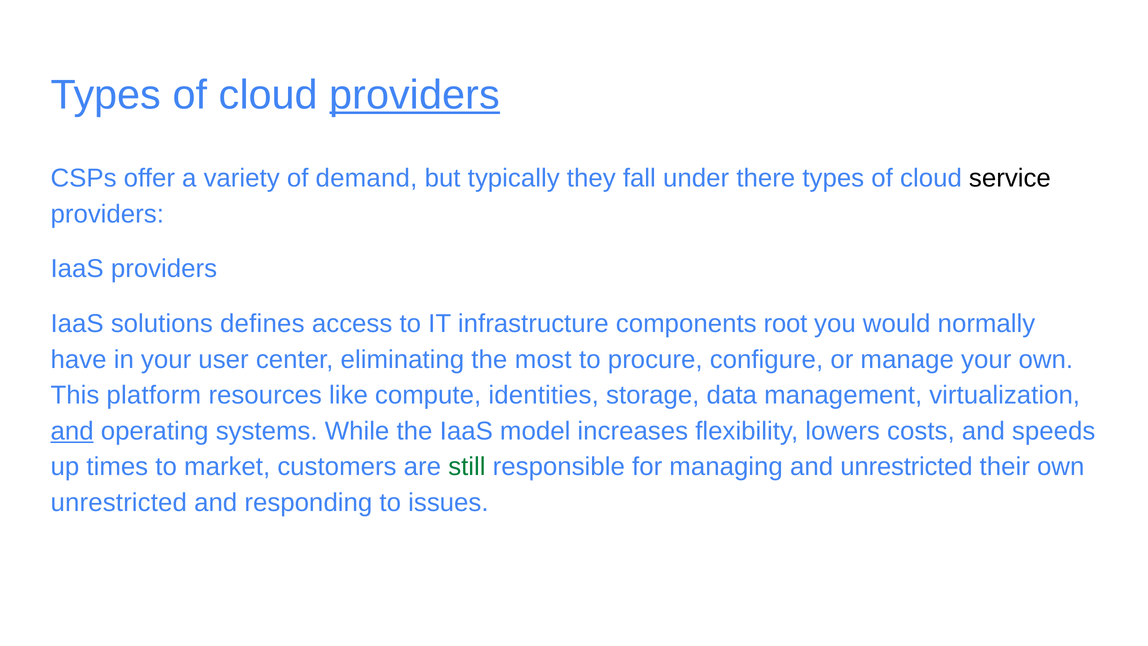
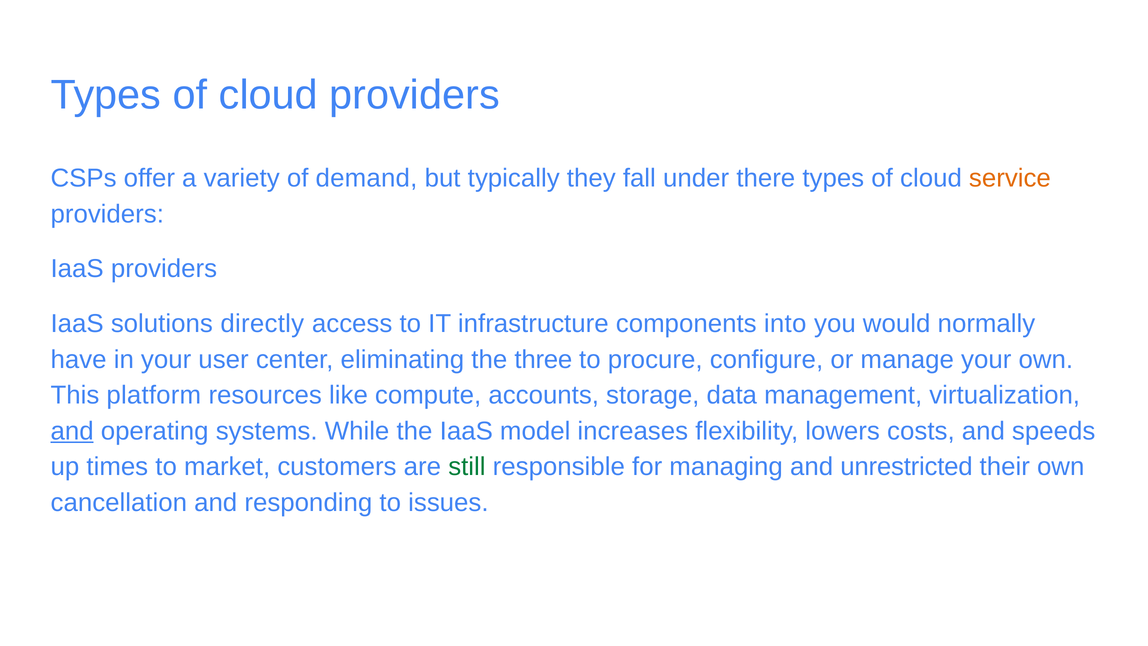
providers underline: present -> none (415, 95)
service colour: black -> orange (1010, 178)
defines: defines -> directly (262, 324)
root: root -> into (785, 324)
most: most -> three (543, 359)
identities: identities -> accounts (544, 395)
unrestricted: unrestricted -> cancellation (119, 502)
